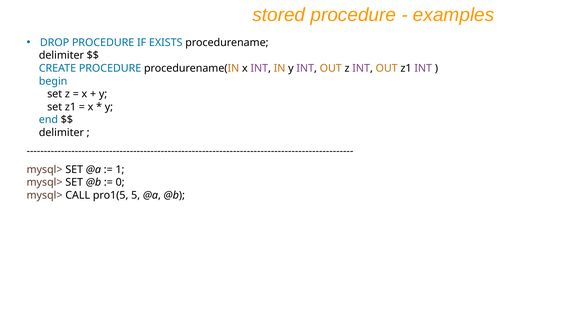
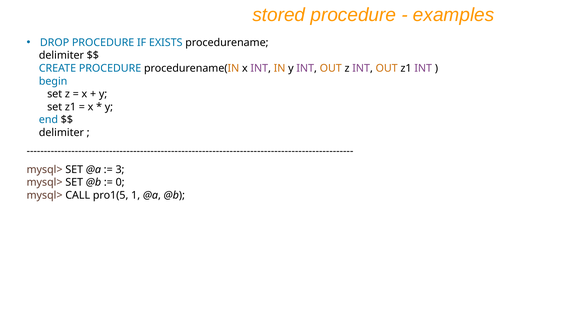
1: 1 -> 3 (120, 169)
5: 5 -> 1 (136, 195)
